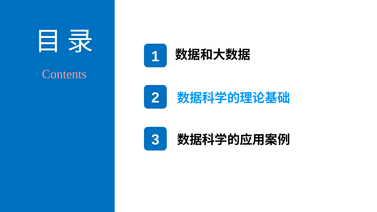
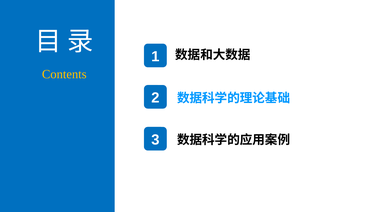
Contents colour: pink -> yellow (64, 74)
